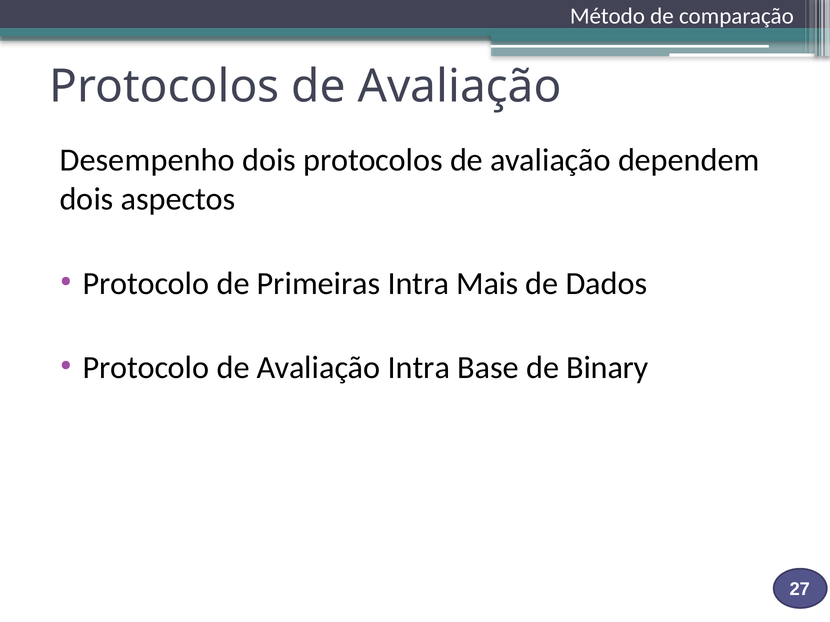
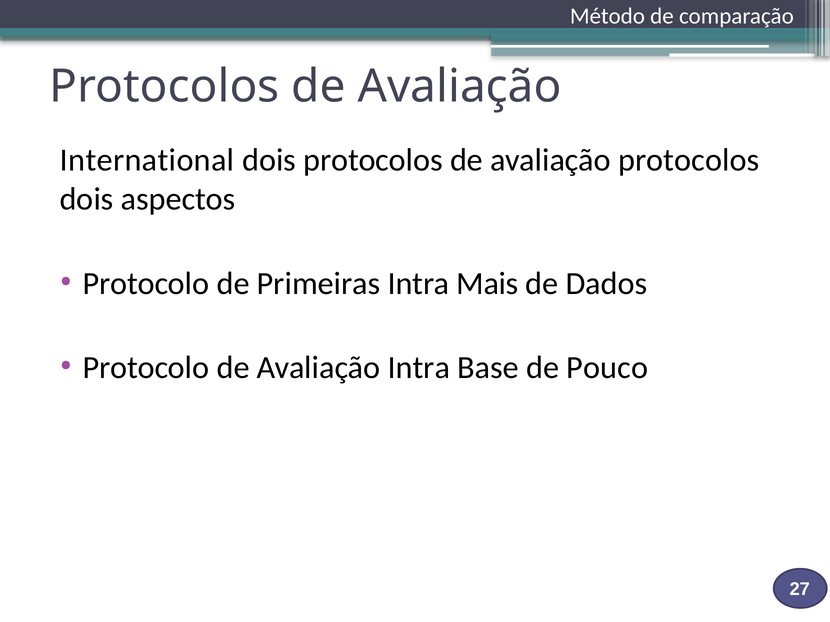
Desempenho: Desempenho -> International (147, 160)
avaliação dependem: dependem -> protocolos (689, 160)
Binary: Binary -> Pouco (607, 368)
